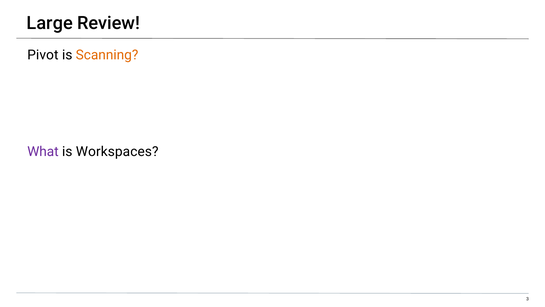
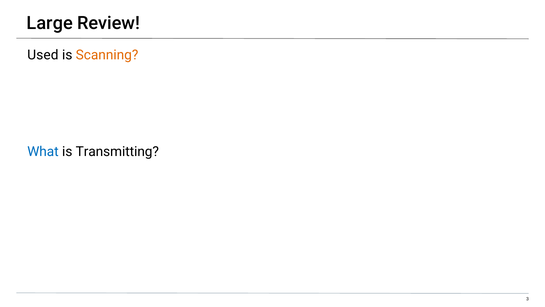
Pivot: Pivot -> Used (43, 55)
What colour: purple -> blue (43, 151)
Workspaces: Workspaces -> Transmitting (117, 151)
